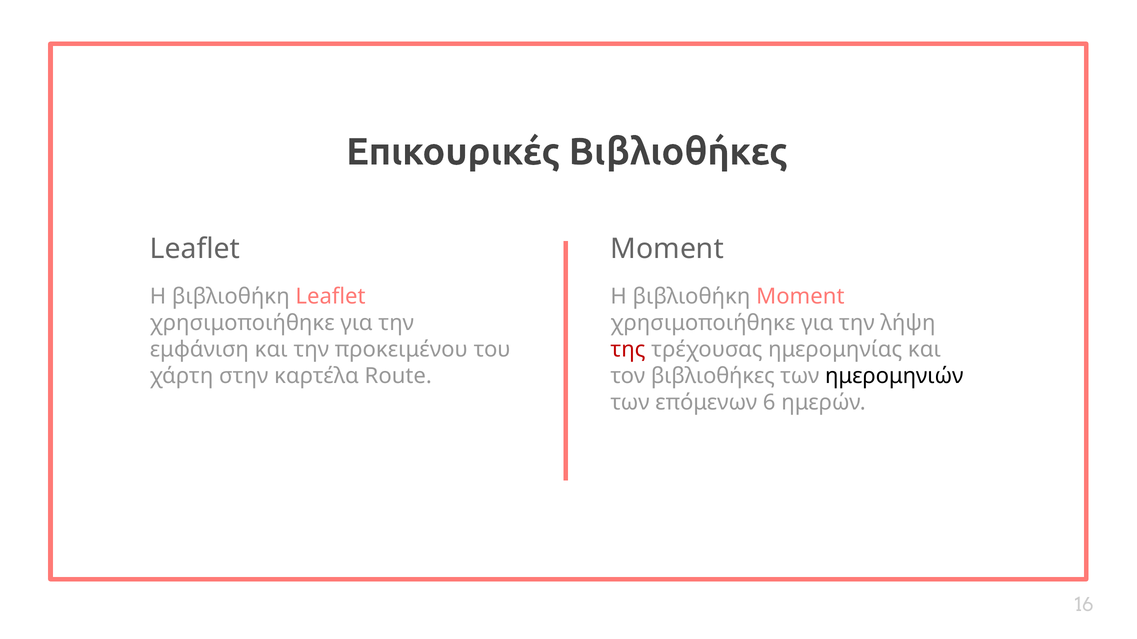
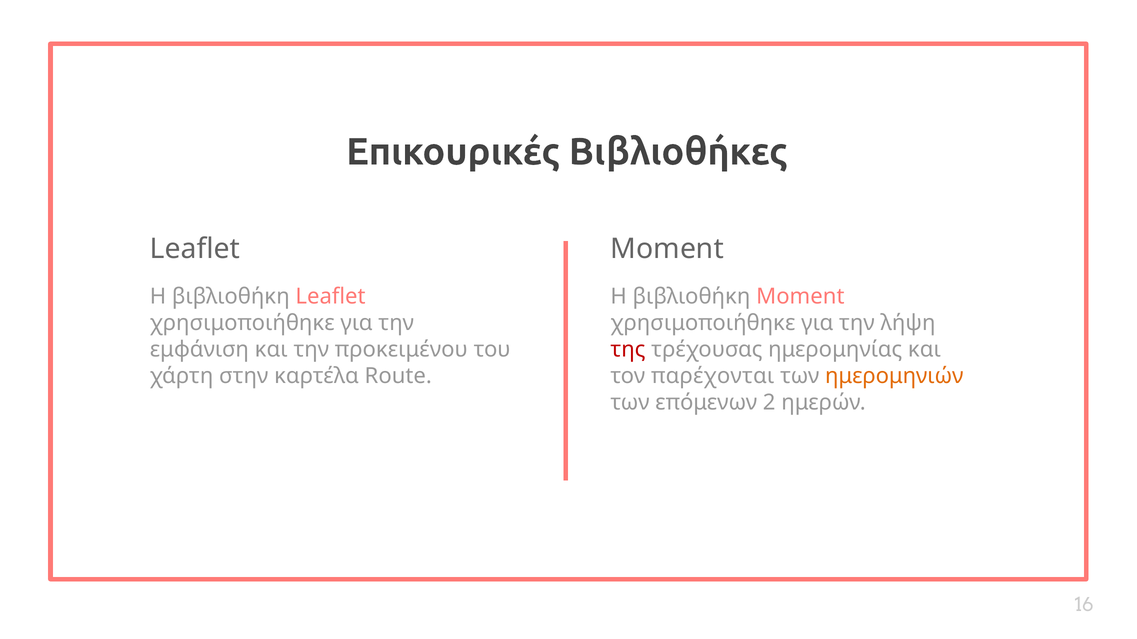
τον βιβλιοθήκες: βιβλιοθήκες -> παρέχονται (713, 377)
ημερομηνιών colour: black -> orange (894, 377)
6: 6 -> 2 (769, 403)
